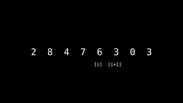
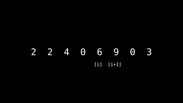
2 8: 8 -> 2 (50, 52)
4 7: 7 -> 0 (83, 52)
6 3: 3 -> 9 (116, 52)
